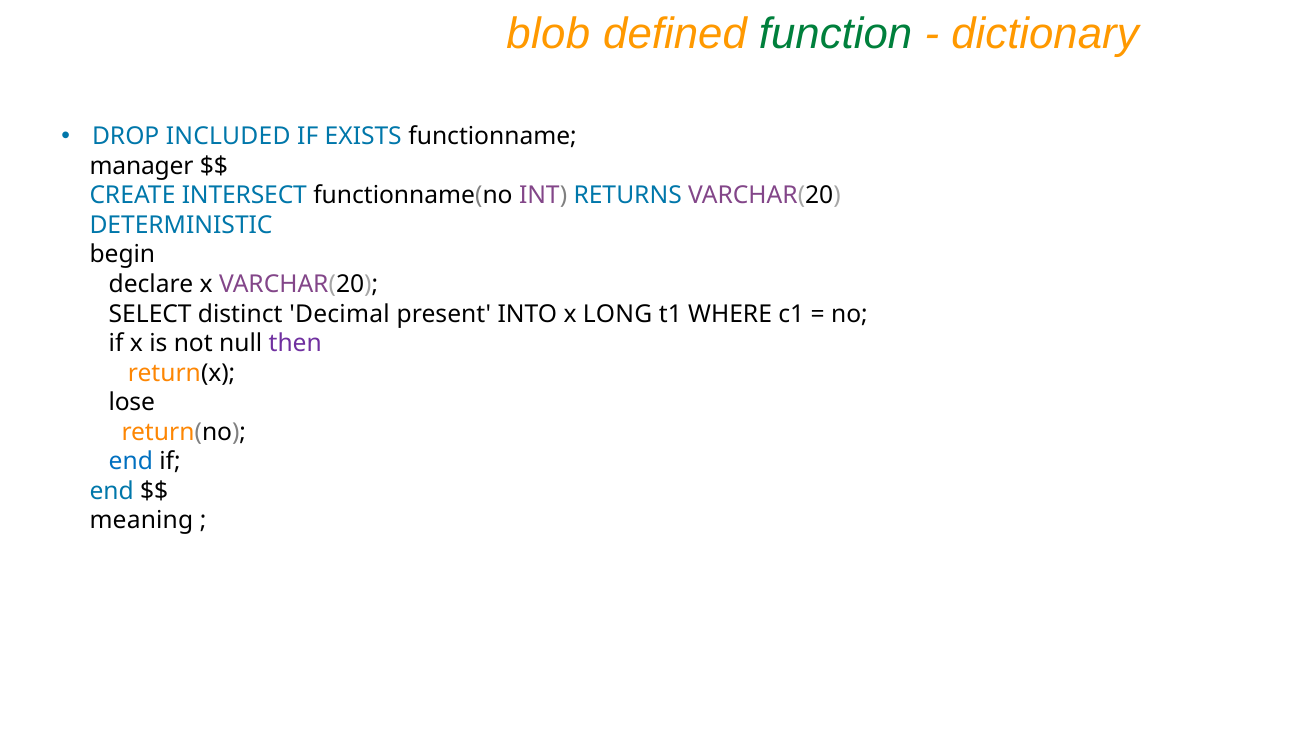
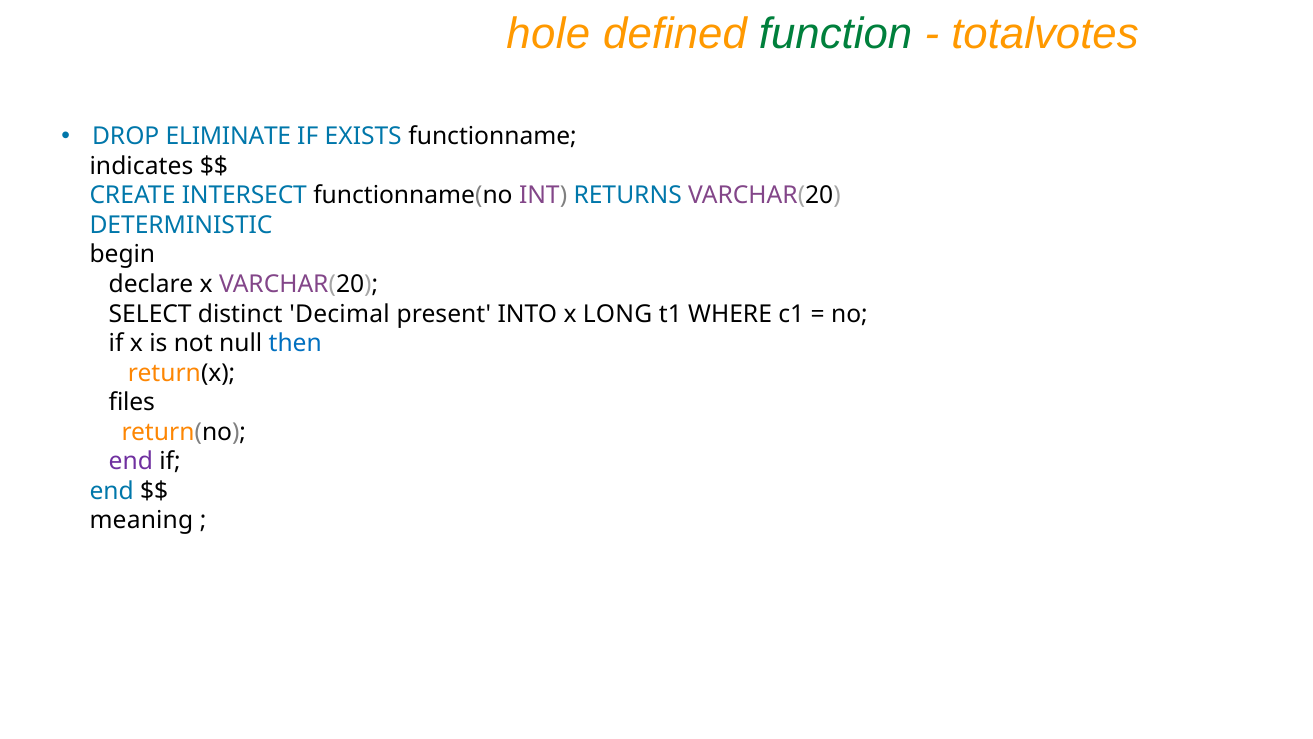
blob: blob -> hole (548, 34)
dictionary: dictionary -> totalvotes (1045, 34)
INCLUDED: INCLUDED -> ELIMINATE (228, 136)
manager: manager -> indicates (141, 166)
then colour: purple -> blue (295, 343)
lose: lose -> files (132, 402)
end colour: blue -> purple (131, 461)
